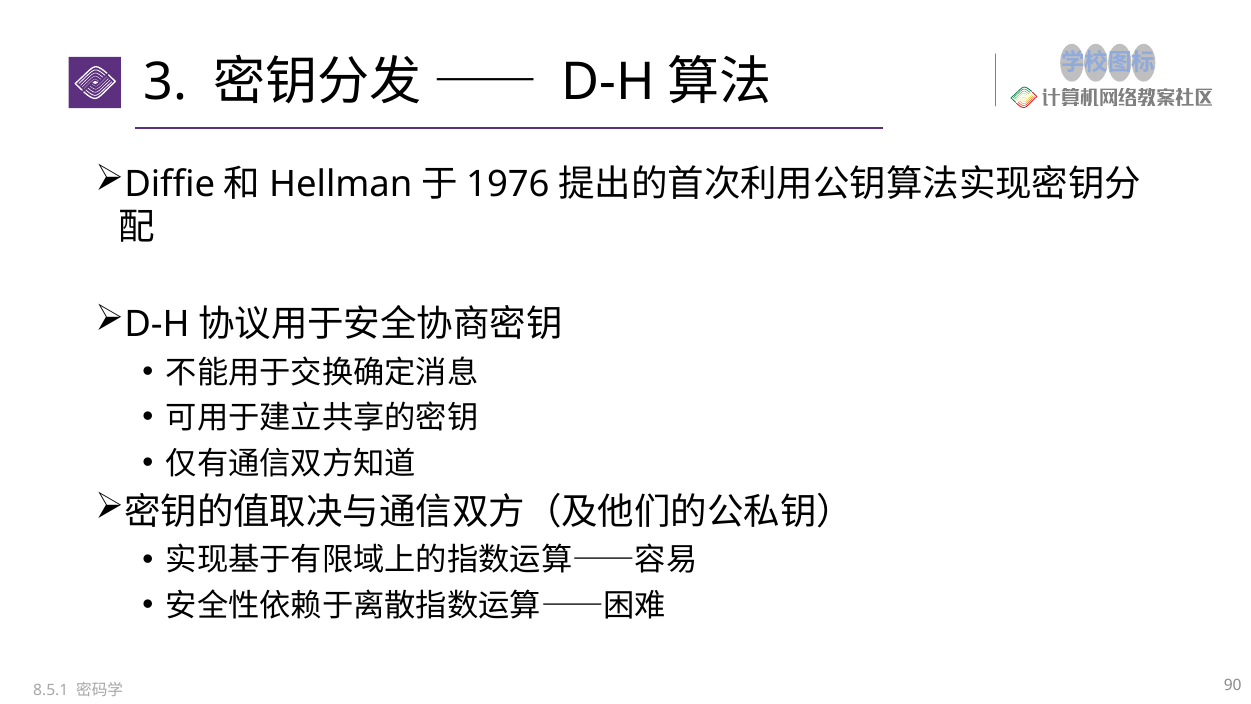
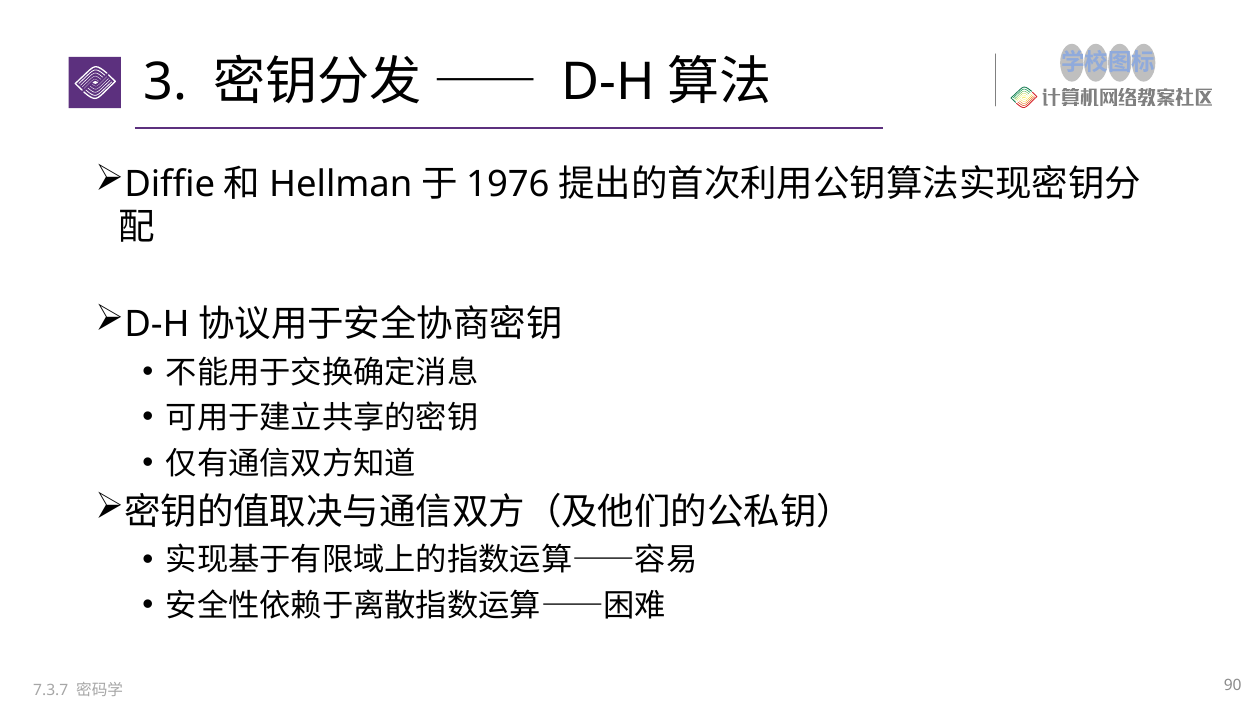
8.5.1: 8.5.1 -> 7.3.7 (51, 690)
